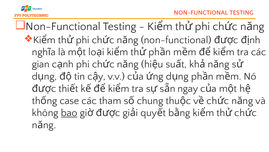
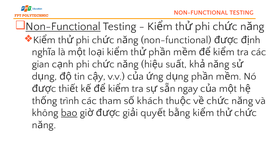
Non-Functional underline: none -> present (63, 26)
case: case -> trình (69, 100)
chung: chung -> khách (150, 100)
